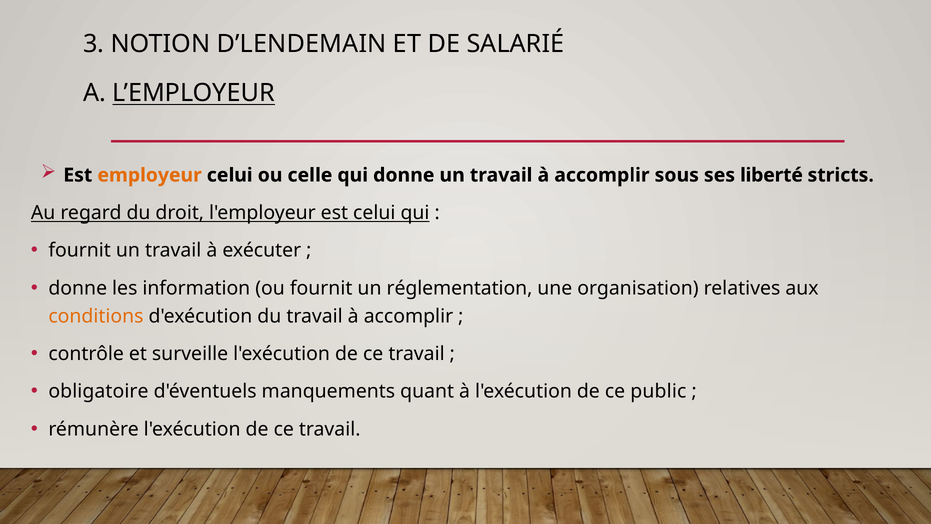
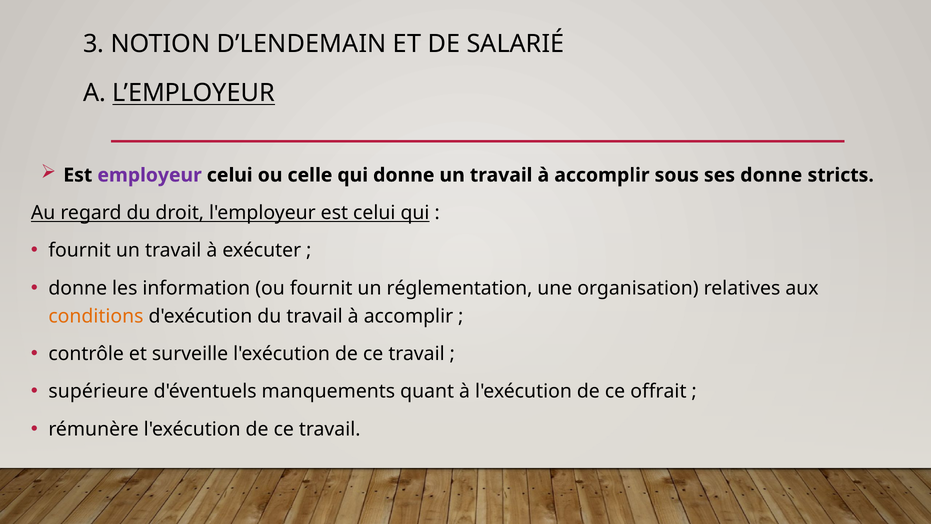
employeur colour: orange -> purple (150, 175)
ses liberté: liberté -> donne (771, 175)
obligatoire: obligatoire -> supérieure (98, 391)
public: public -> offrait (658, 391)
